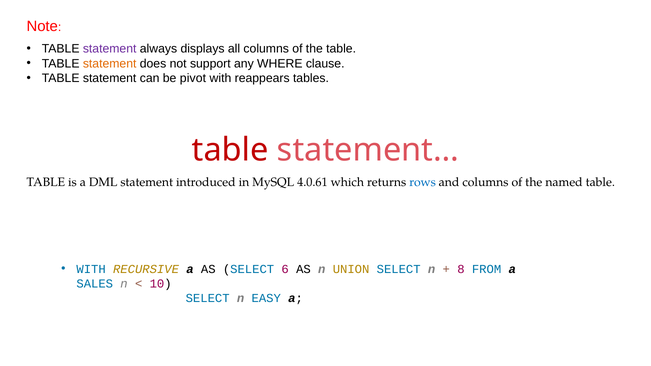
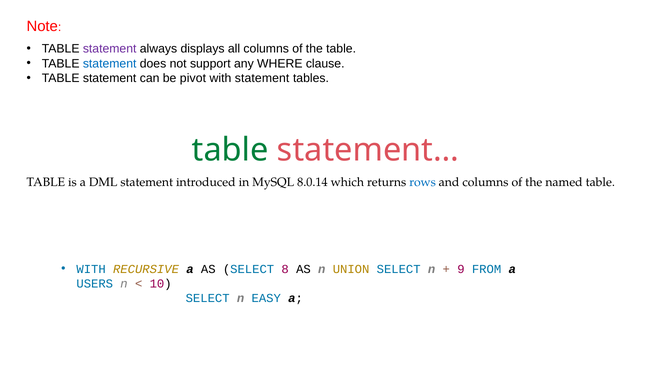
statement colour: orange -> blue (110, 64)
with reappears: reappears -> statement (262, 78)
table colour: red -> green (230, 150)
4.0.61: 4.0.61 -> 8.0.14 (312, 182)
6: 6 -> 8 (285, 269)
8: 8 -> 9 (461, 269)
SALES: SALES -> USERS (95, 284)
